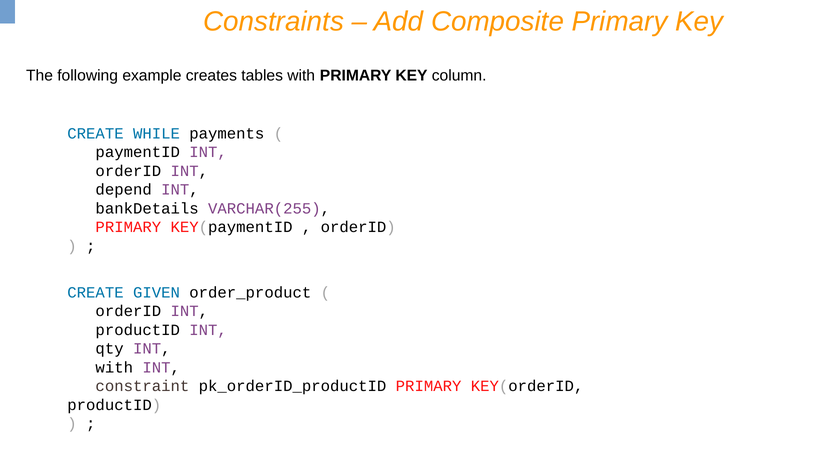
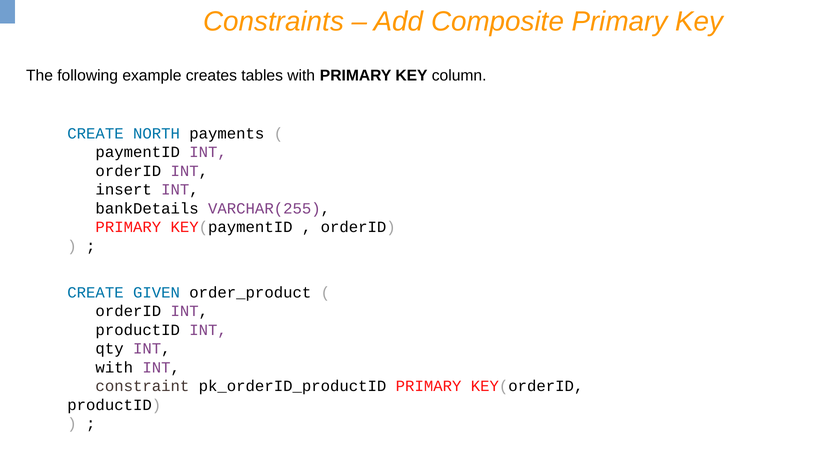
WHILE: WHILE -> NORTH (156, 134)
depend: depend -> insert (124, 190)
